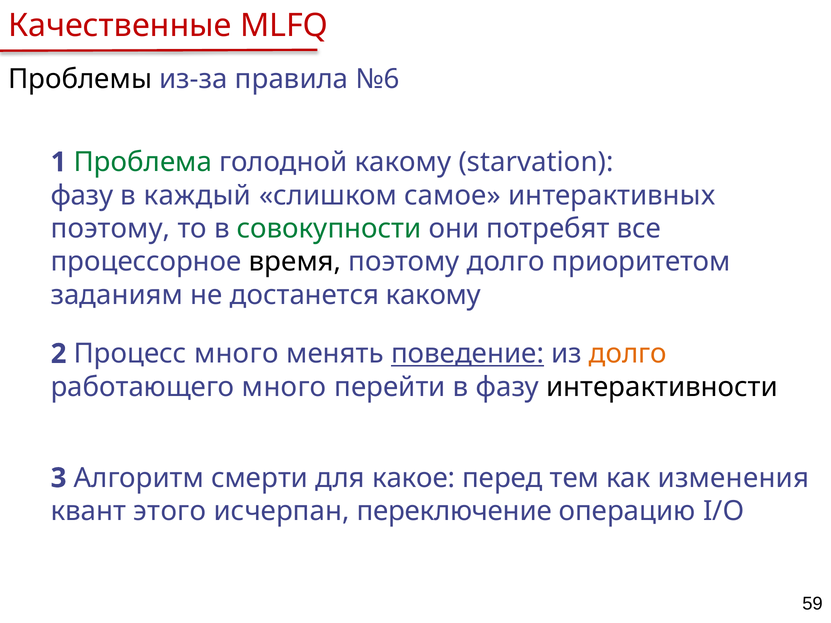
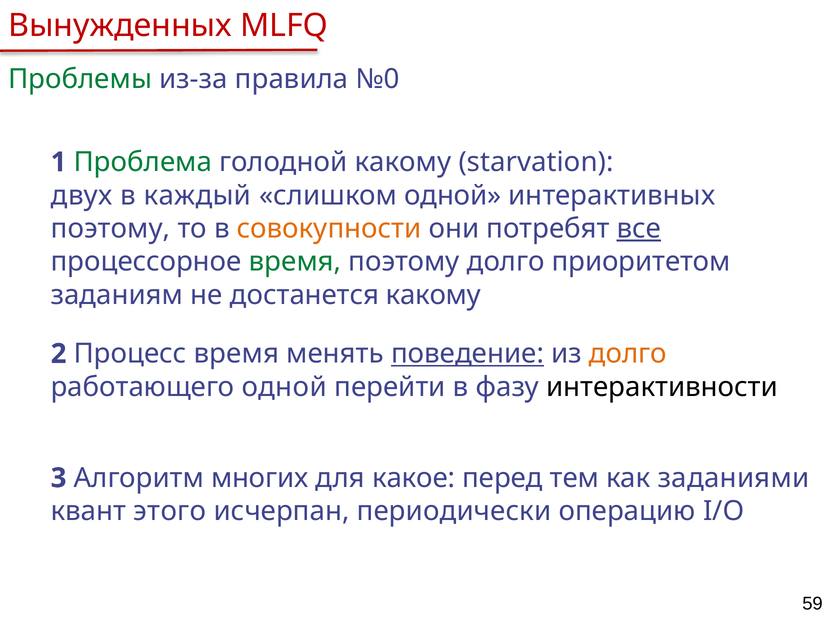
Качественные: Качественные -> Вынужденных (120, 26)
Проблемы colour: black -> green (80, 79)
№6: №6 -> №0 (378, 79)
фазу: фазу -> двух (82, 195)
слишком самое: самое -> одной (453, 195)
совокупности colour: green -> orange (329, 229)
все underline: none -> present (639, 229)
время colour: black -> green (295, 262)
Процесс много: много -> время (236, 354)
работающего много: много -> одной (284, 387)
смерти: смерти -> многих (260, 478)
изменения: изменения -> заданиями (734, 478)
переключение: переключение -> периодически (454, 511)
